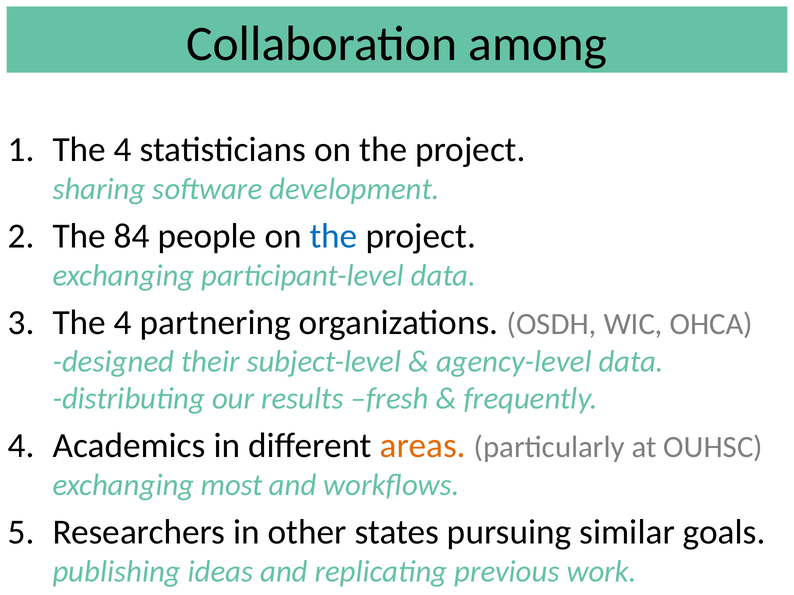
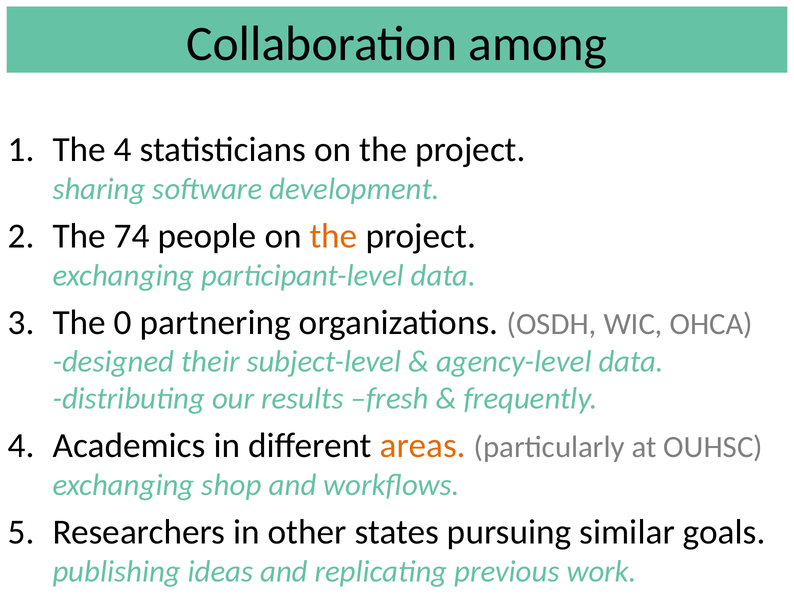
84: 84 -> 74 (132, 236)
the colour: blue -> orange (334, 236)
3 The 4: 4 -> 0 (123, 323)
most: most -> shop (231, 485)
